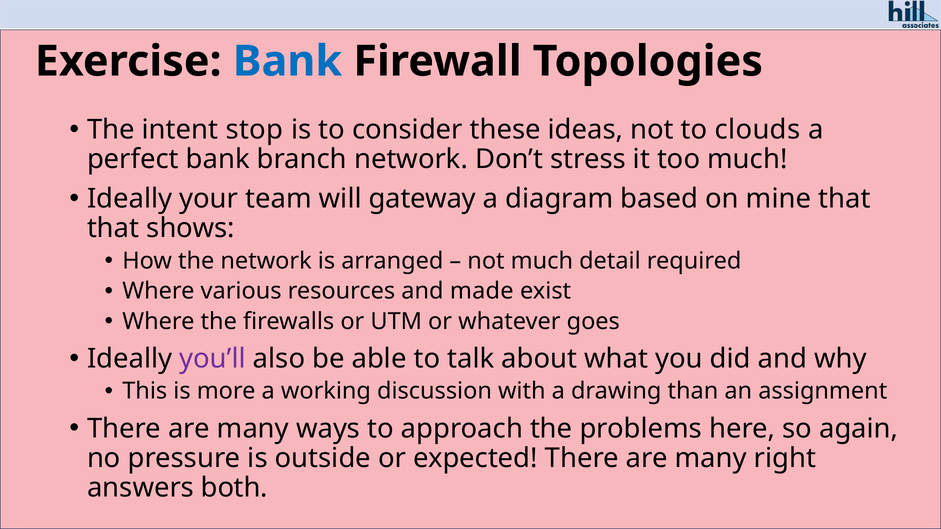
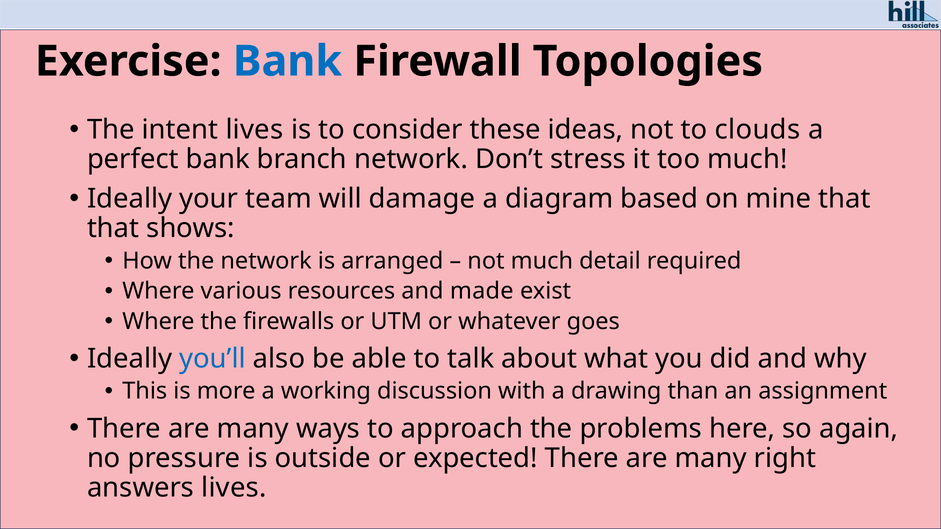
intent stop: stop -> lives (254, 130)
gateway: gateway -> damage (422, 199)
you’ll colour: purple -> blue (213, 359)
answers both: both -> lives (234, 488)
